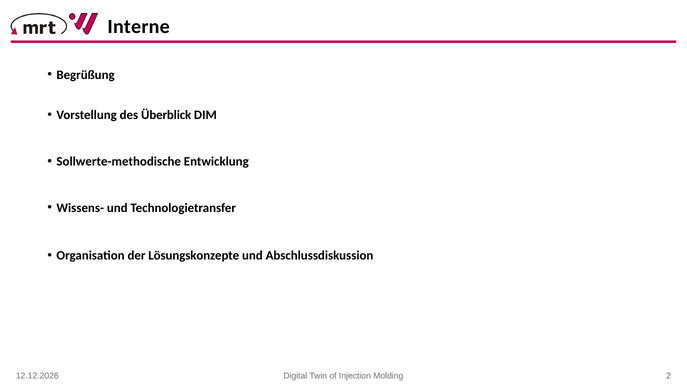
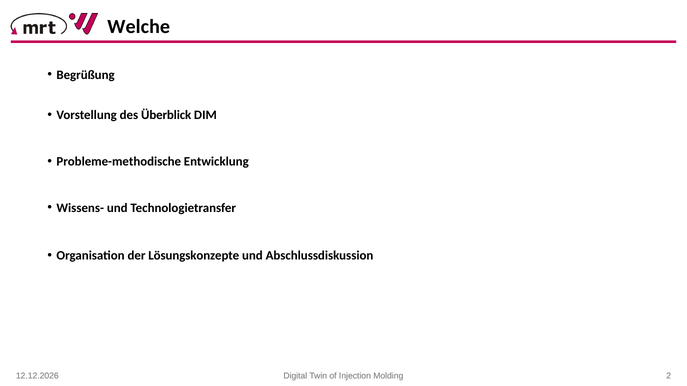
Interne: Interne -> Welche (139, 27)
Sollwerte-methodische: Sollwerte-methodische -> Probleme-methodische (119, 162)
